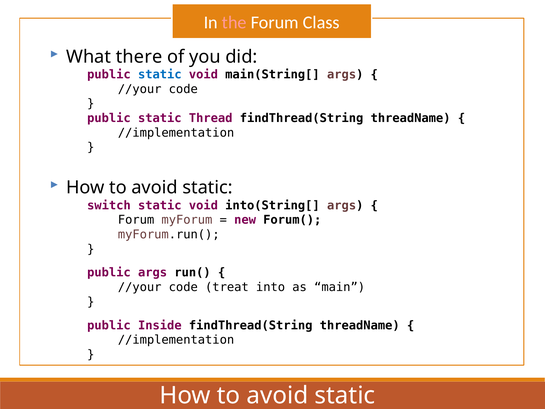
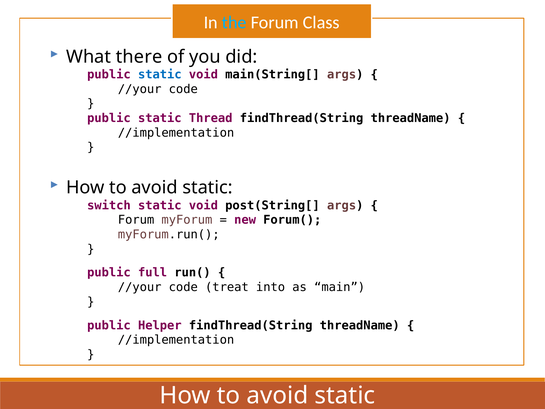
the colour: pink -> light blue (234, 22)
into(String[: into(String[ -> post(String[ (272, 205)
public args: args -> full (153, 272)
Inside: Inside -> Helper (160, 325)
